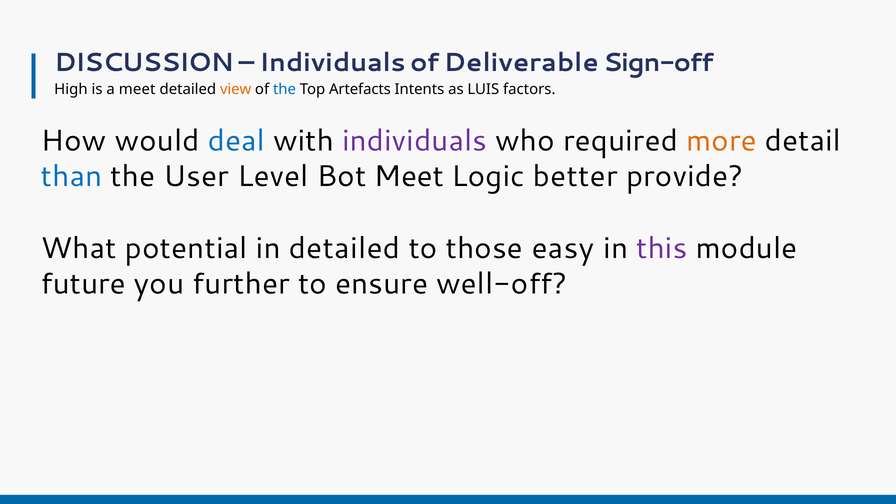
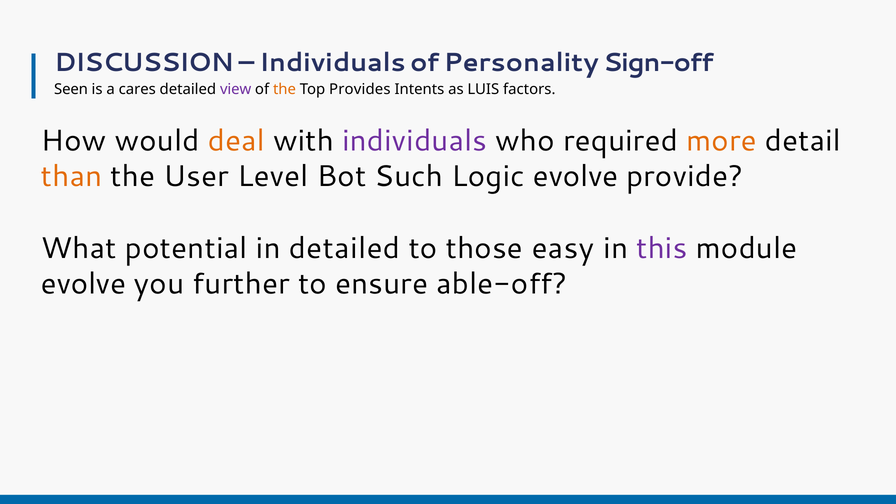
Deliverable: Deliverable -> Personality (521, 63)
High: High -> Seen (71, 89)
a meet: meet -> cares (137, 89)
view colour: orange -> purple (236, 89)
the colour: blue -> orange (284, 89)
Artefacts: Artefacts -> Provides (360, 89)
deal colour: blue -> orange (236, 141)
than colour: blue -> orange (72, 177)
Bot Meet: Meet -> Such (409, 177)
Logic better: better -> evolve (576, 177)
future: future -> evolve (83, 284)
well-off: well-off -> able-off (502, 284)
